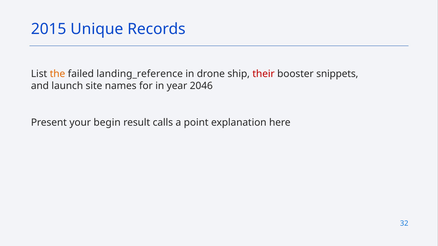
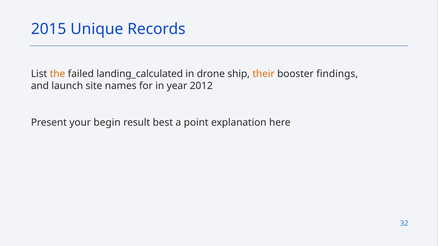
landing_reference: landing_reference -> landing_calculated (140, 74)
their colour: red -> orange (264, 74)
snippets: snippets -> findings (337, 74)
2046: 2046 -> 2012 (201, 86)
calls: calls -> best (163, 123)
